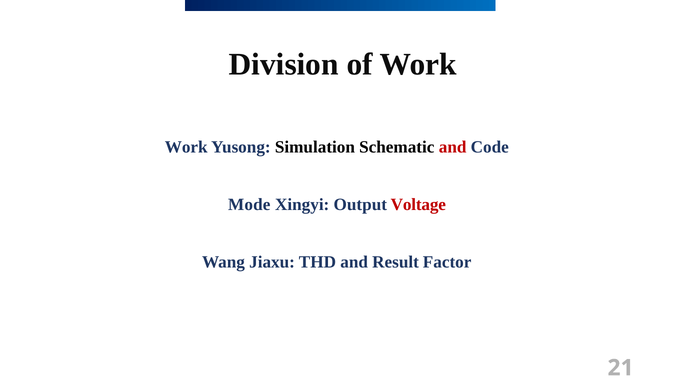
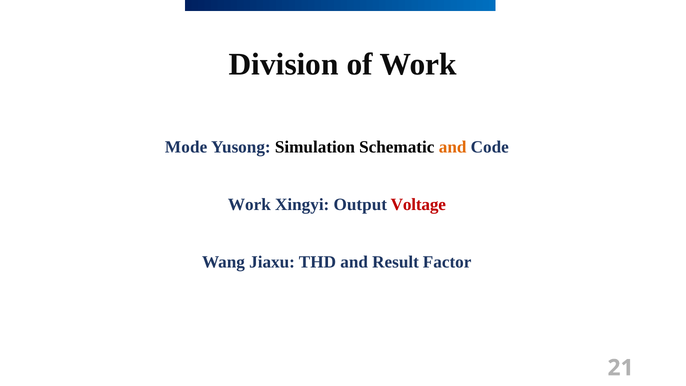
Work: Work -> Mode (186, 147)
and colour: red -> orange (453, 147)
Mode: Mode -> Work (249, 204)
